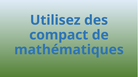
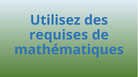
compact: compact -> requises (59, 35)
